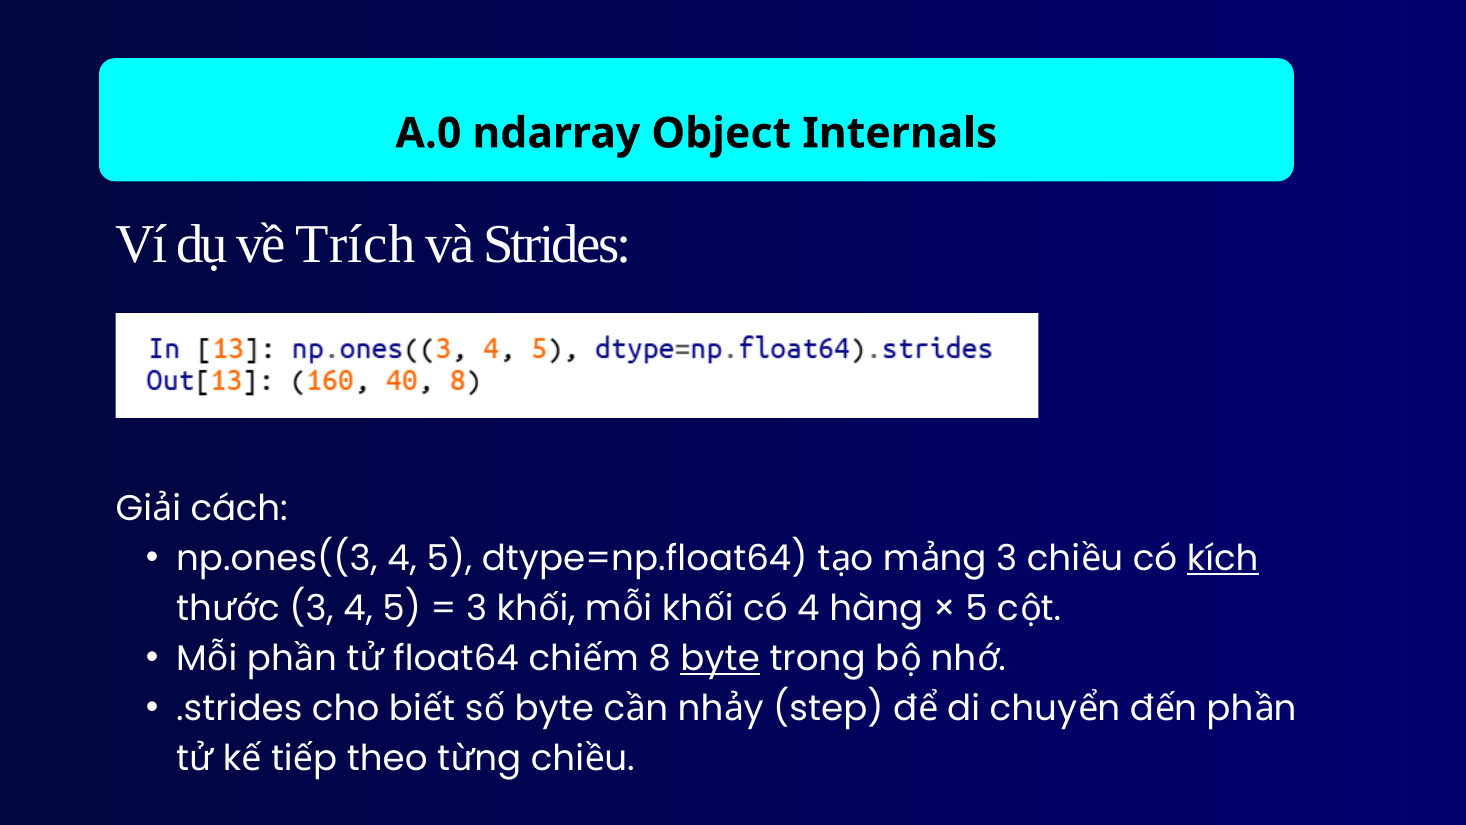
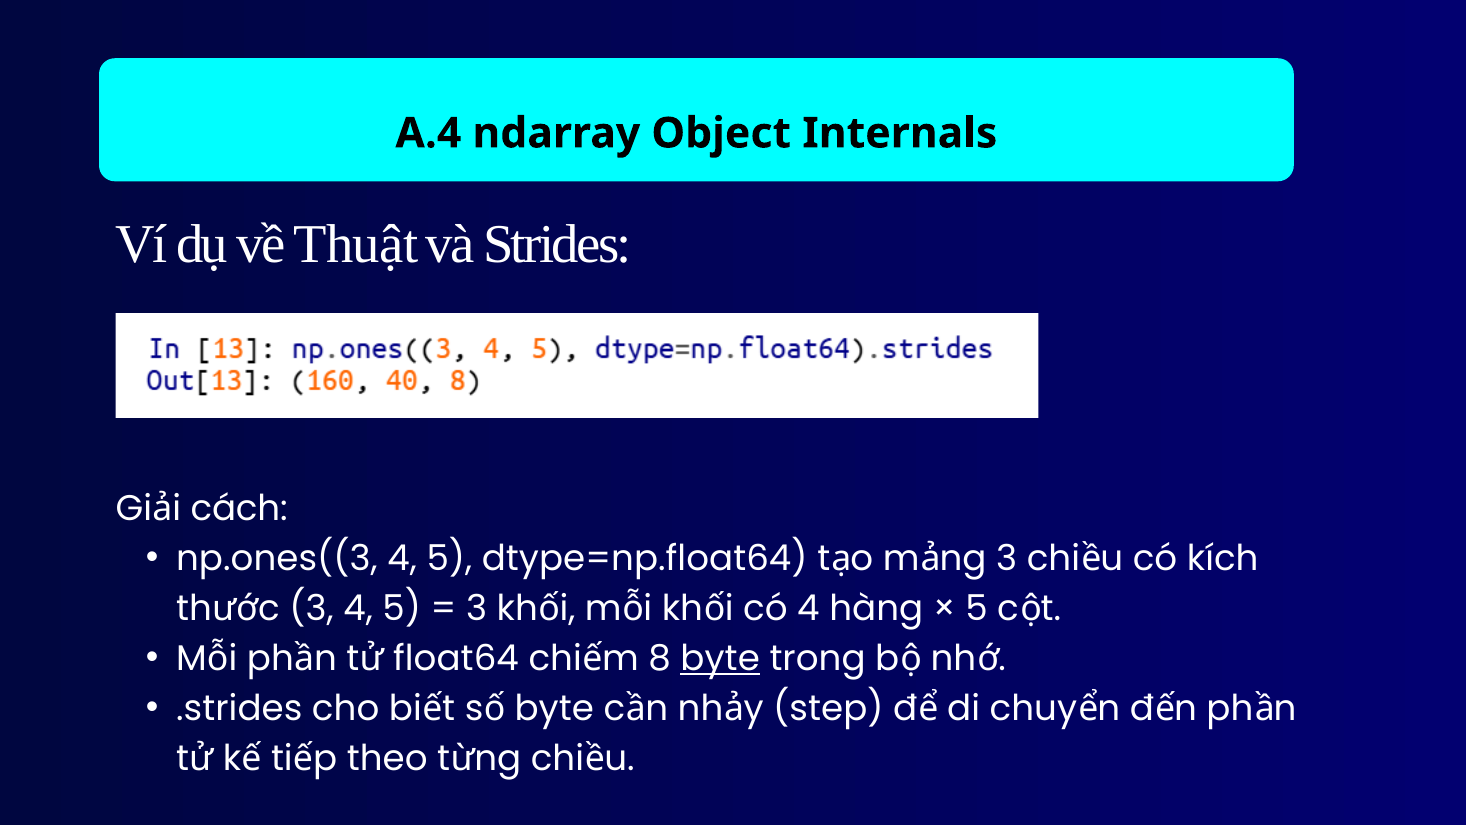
A.0: A.0 -> A.4 (428, 133)
Trích: Trích -> Thuật (356, 244)
kích underline: present -> none (1223, 559)
